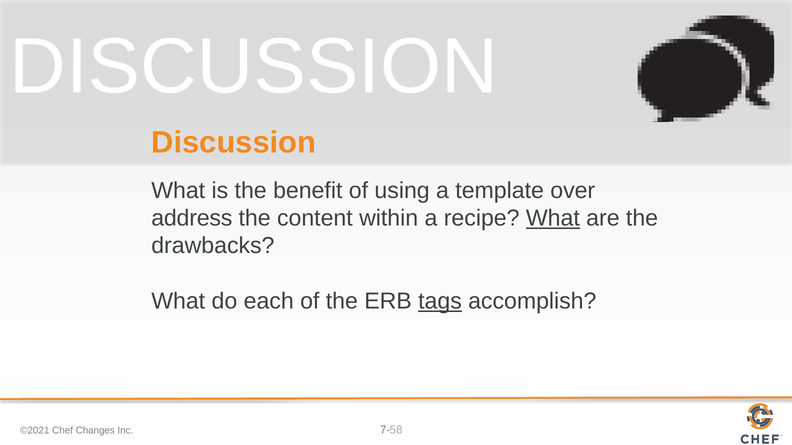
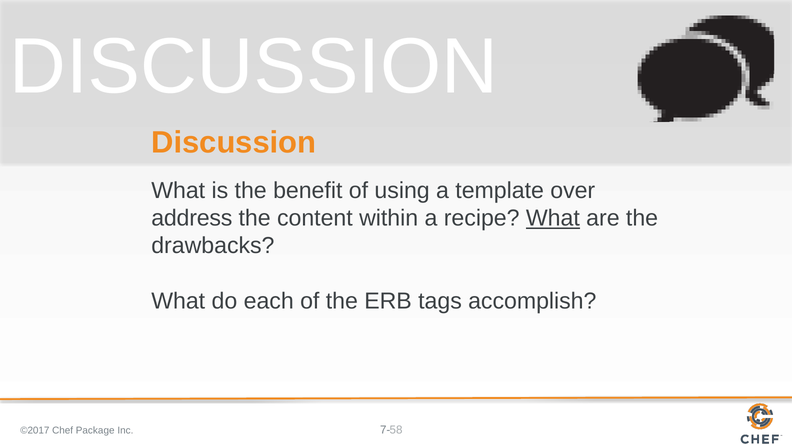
tags underline: present -> none (440, 302)
©2021: ©2021 -> ©2017 (35, 431)
Changes: Changes -> Package (95, 431)
